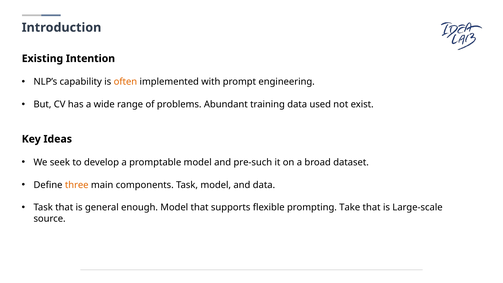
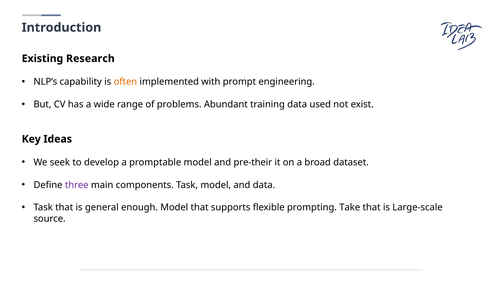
Intention: Intention -> Research (90, 59)
pre-such: pre-such -> pre-their (253, 162)
three colour: orange -> purple (77, 185)
